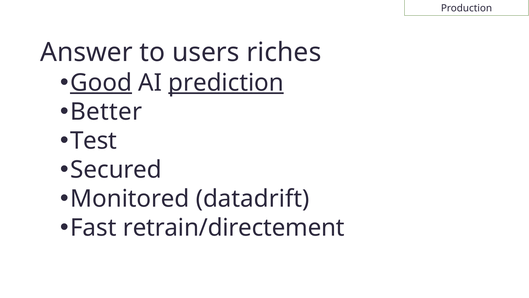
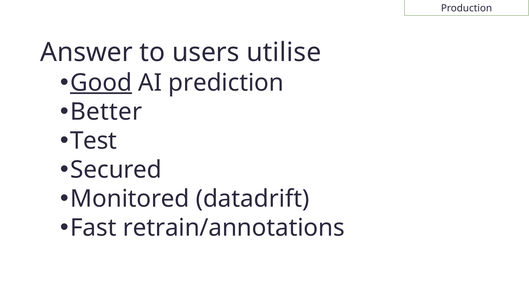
riches: riches -> utilise (284, 52)
prediction underline: present -> none (226, 83)
retrain/directement: retrain/directement -> retrain/annotations (234, 227)
